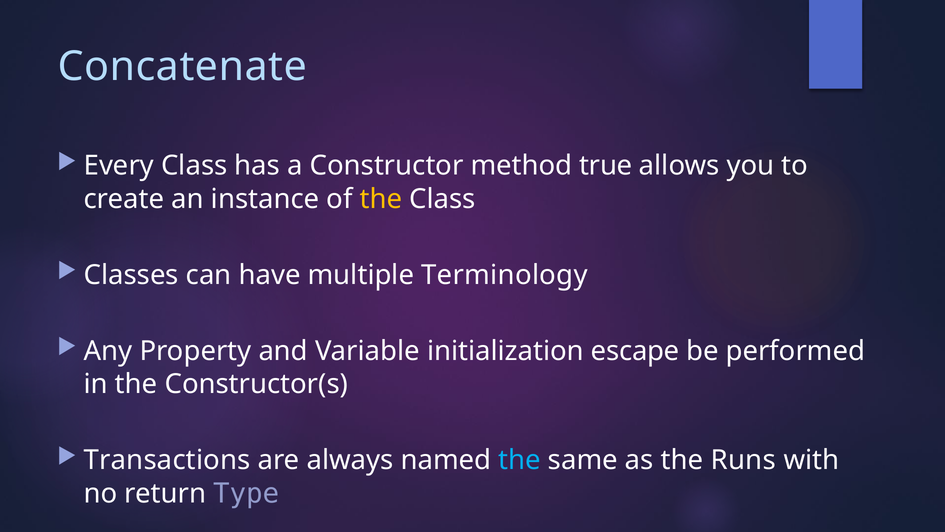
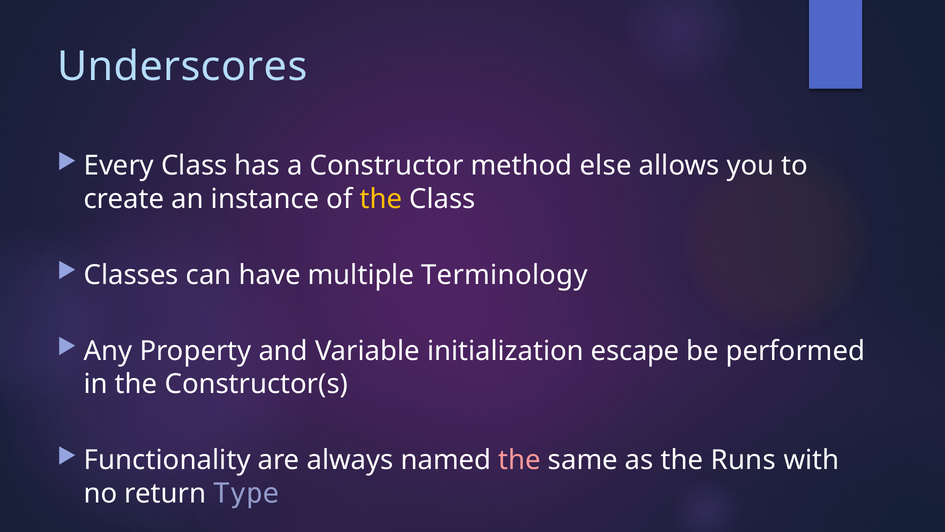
Concatenate: Concatenate -> Underscores (182, 66)
true: true -> else (606, 166)
Transactions: Transactions -> Functionality (167, 460)
the colour: light blue -> pink (520, 460)
